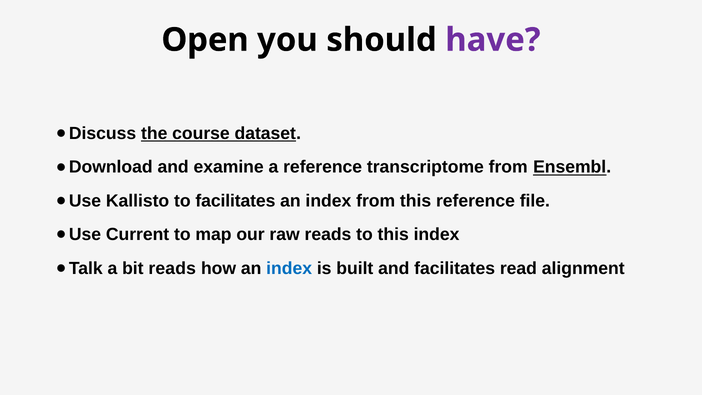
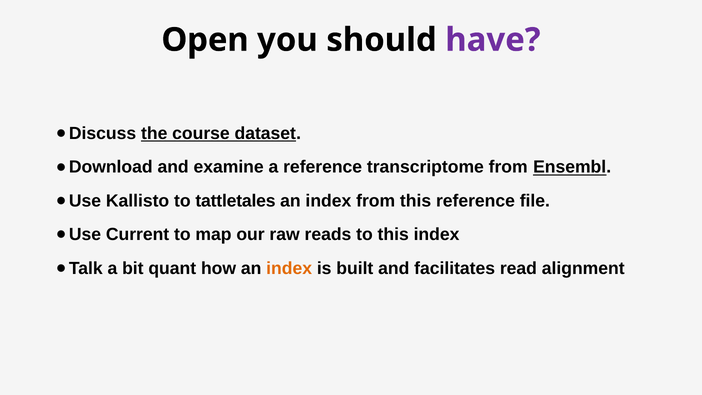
to facilitates: facilitates -> tattletales (235, 201)
bit reads: reads -> quant (172, 268)
index colour: blue -> orange (289, 268)
